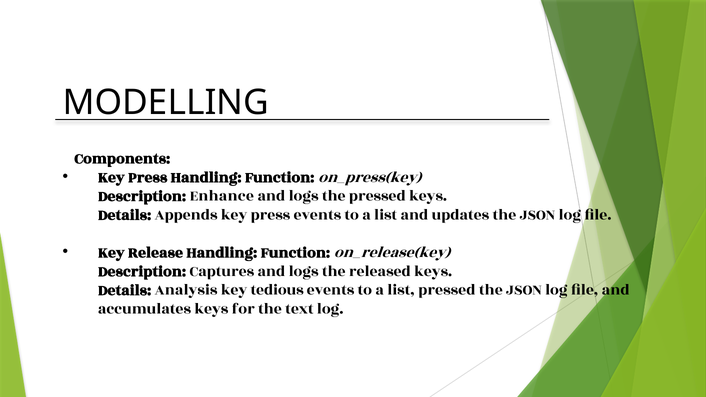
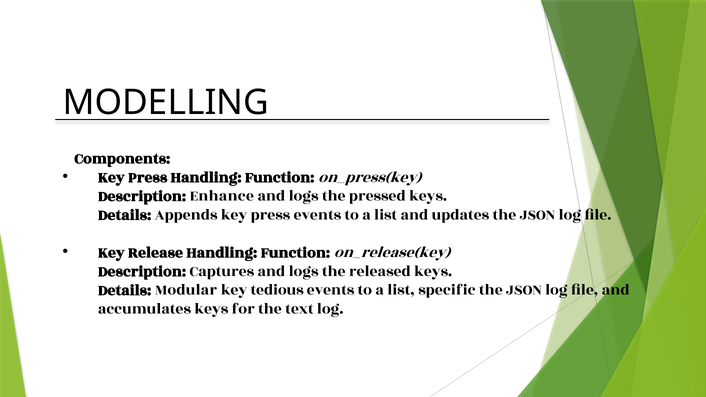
Analysis: Analysis -> Modular (186, 290)
list pressed: pressed -> specific (447, 290)
